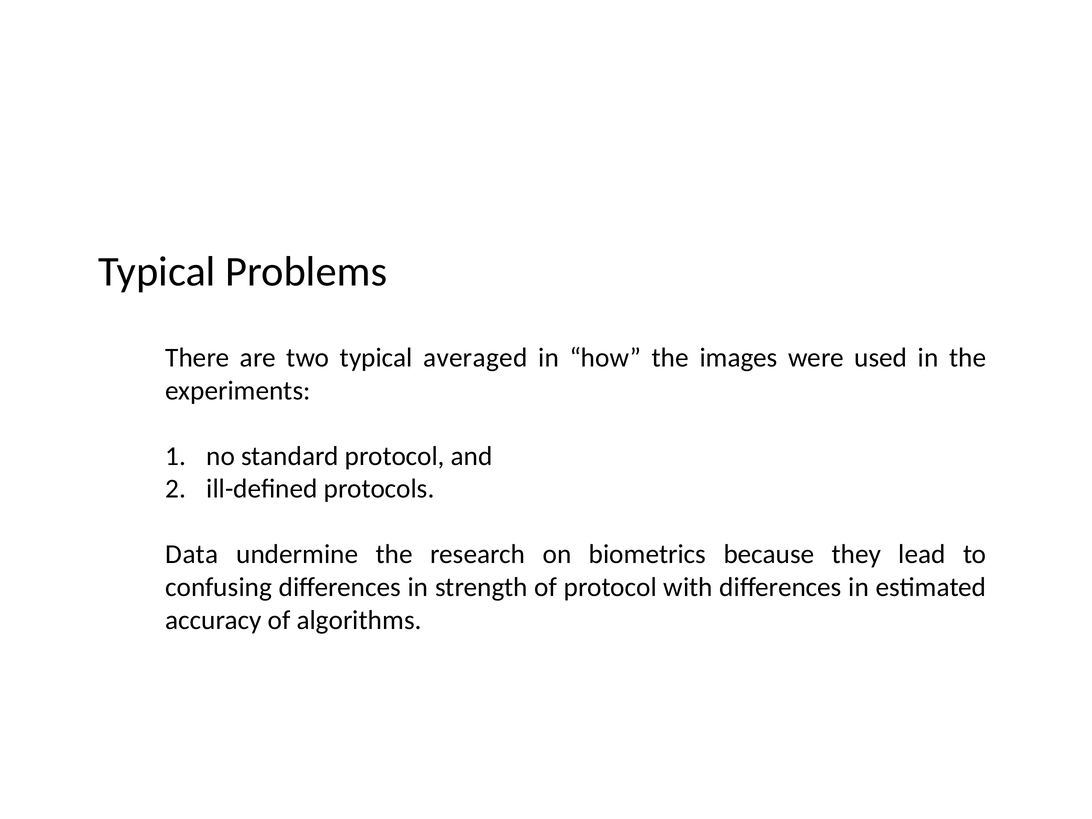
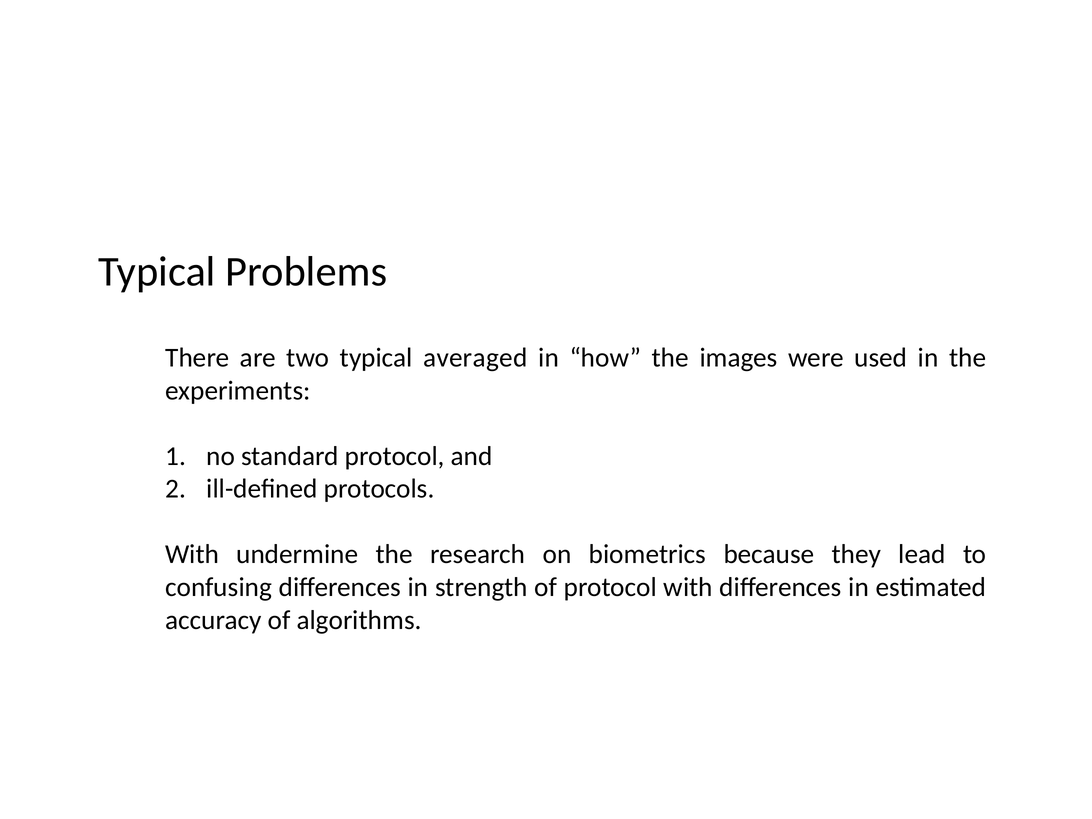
Data: Data -> With (192, 554)
